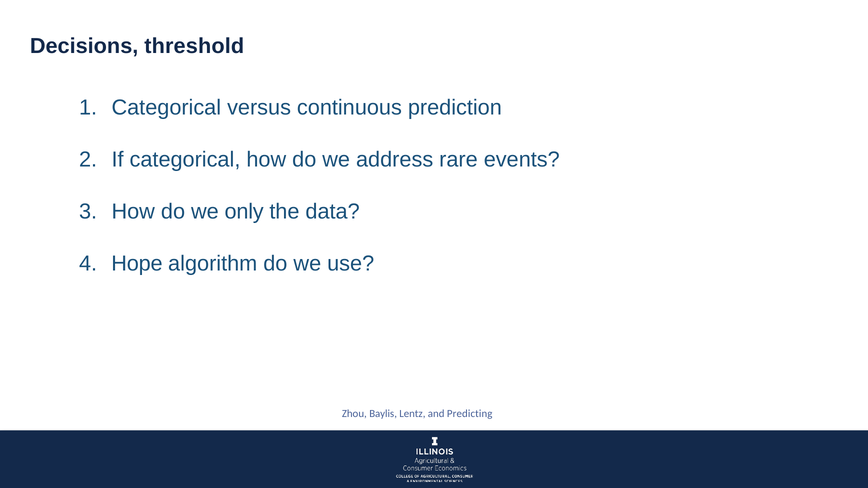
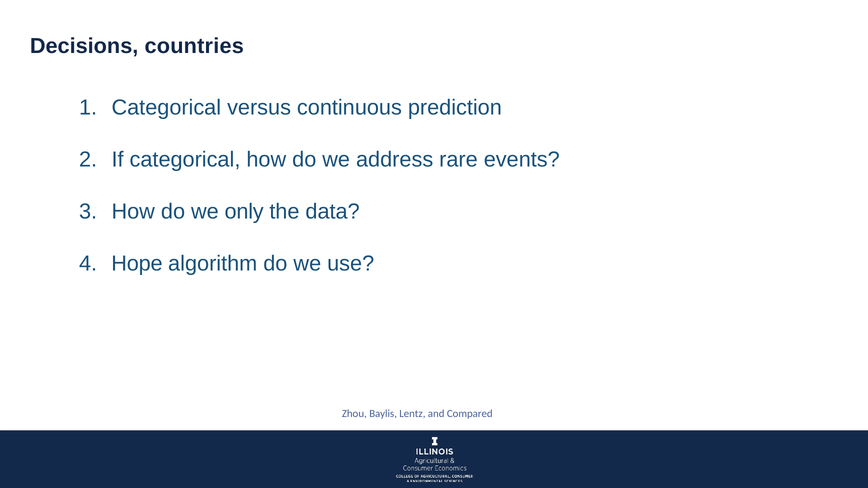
threshold: threshold -> countries (194, 46)
Predicting: Predicting -> Compared (470, 414)
